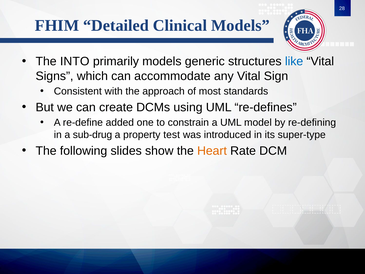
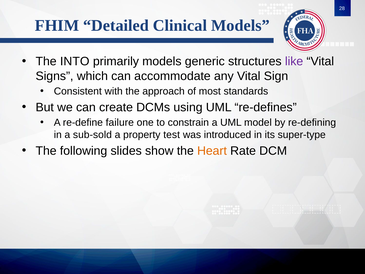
like colour: blue -> purple (294, 61)
added: added -> failure (120, 122)
sub-drug: sub-drug -> sub-sold (92, 135)
